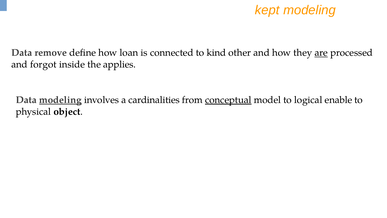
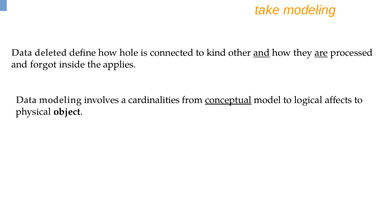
kept: kept -> take (267, 10)
remove: remove -> deleted (51, 53)
loan: loan -> hole (129, 53)
and underline: none -> present (262, 53)
modeling underline: present -> none (60, 100)
enable: enable -> affects (338, 100)
